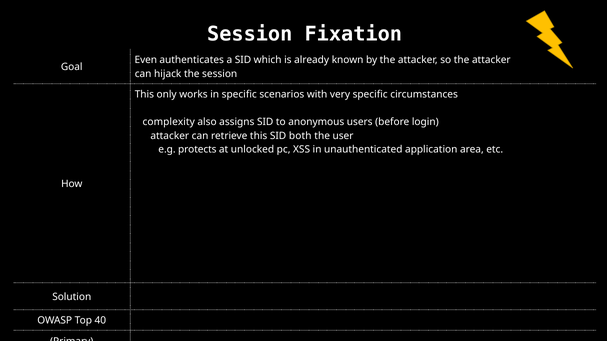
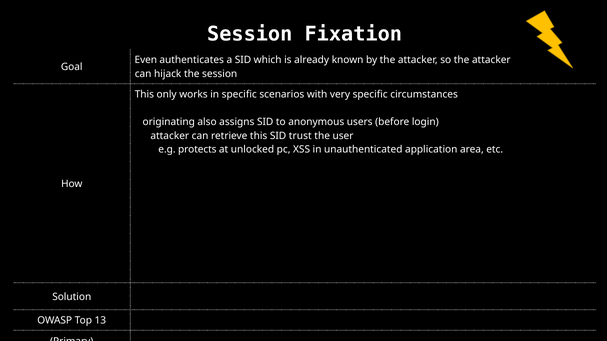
complexity: complexity -> originating (169, 122)
both: both -> trust (300, 136)
40: 40 -> 13 (100, 321)
